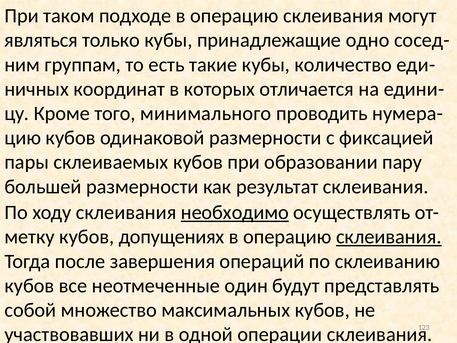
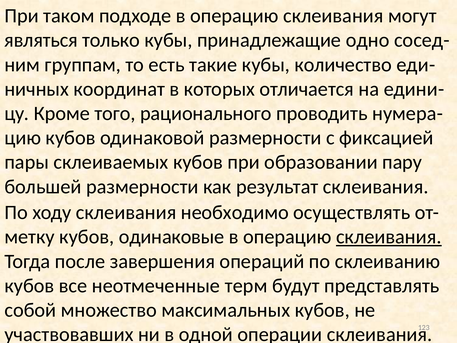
минимального: минимального -> рационального (206, 113)
необходимо underline: present -> none (235, 212)
допущениях: допущениях -> одинаковые (172, 237)
один: один -> терм (246, 286)
